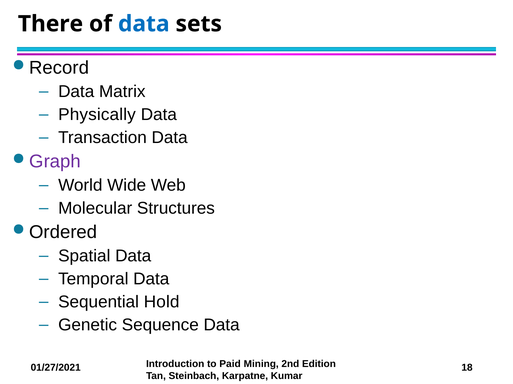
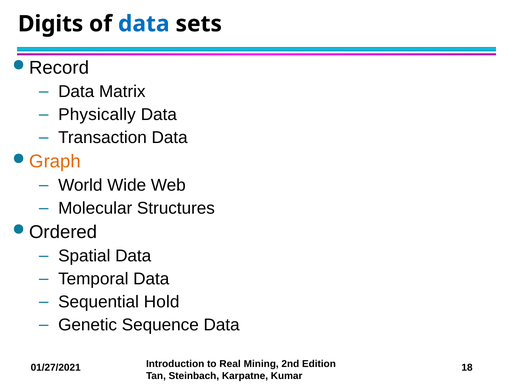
There: There -> Digits (51, 24)
Graph colour: purple -> orange (55, 162)
Paid: Paid -> Real (230, 365)
